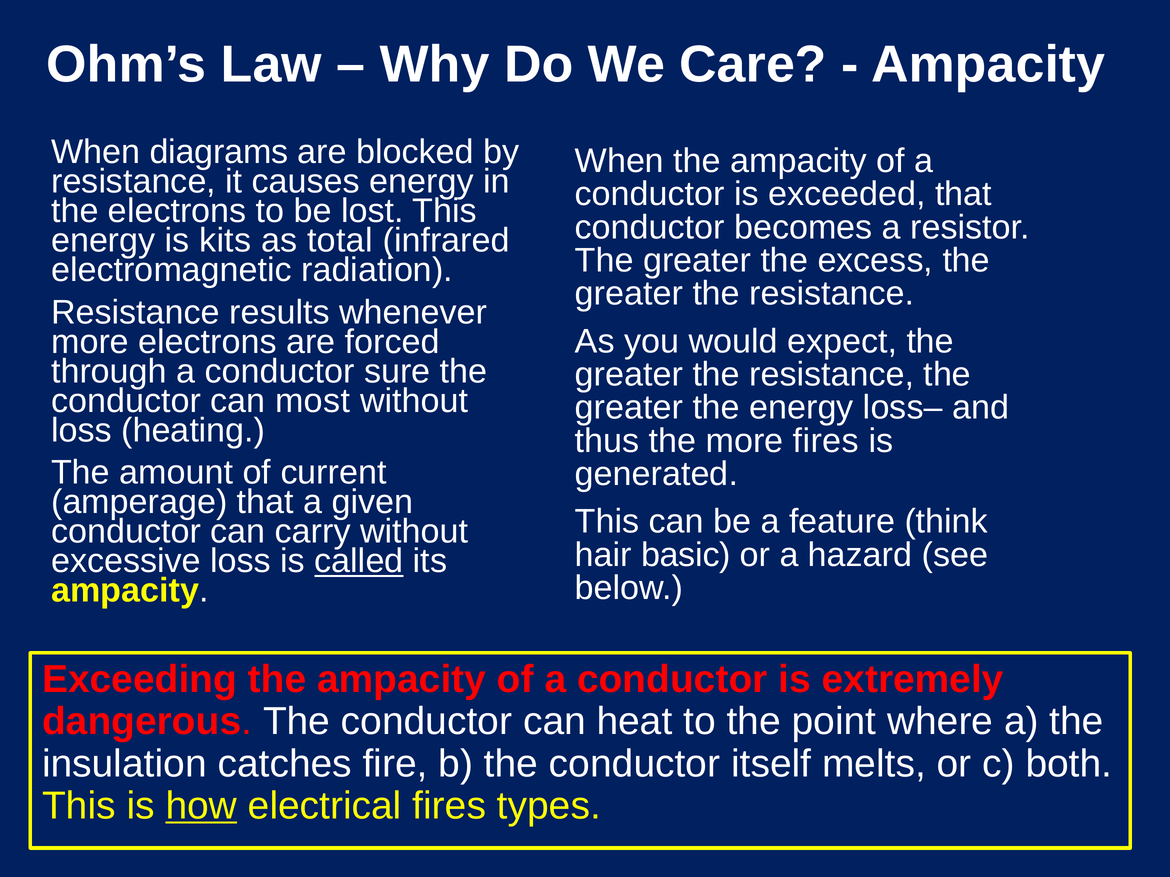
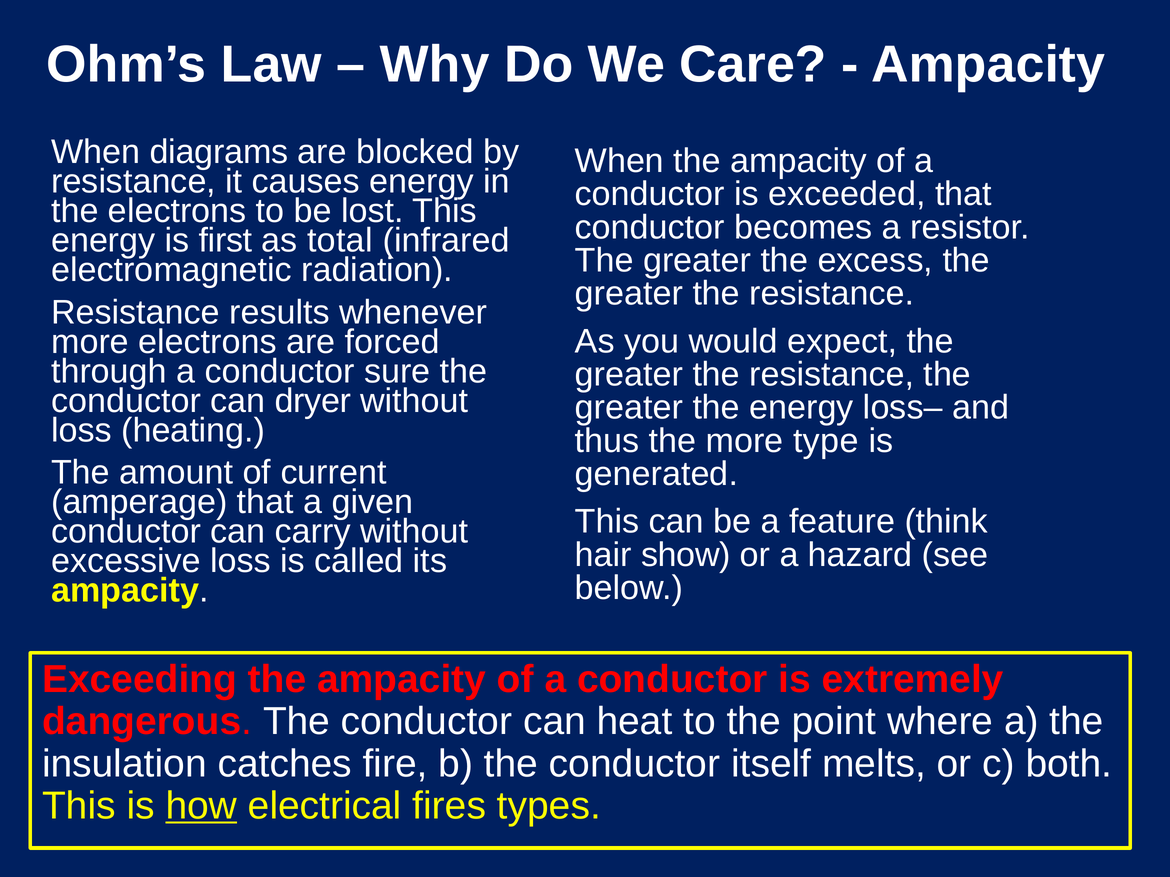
kits: kits -> first (226, 241)
most: most -> dryer (313, 401)
more fires: fires -> type (826, 441)
basic: basic -> show (686, 555)
called underline: present -> none (359, 561)
